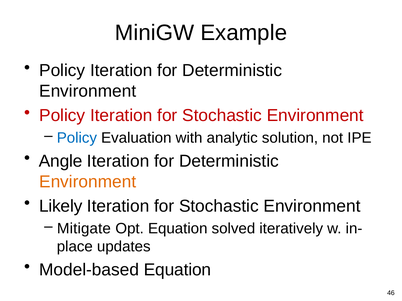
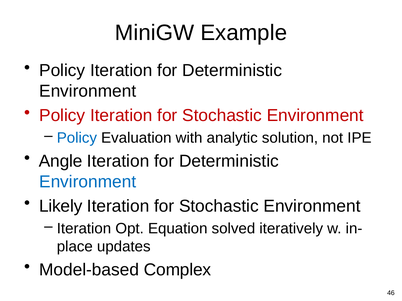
Environment colour: orange -> blue (88, 182)
Mitigate: Mitigate -> Iteration (84, 229)
Model-based Equation: Equation -> Complex (178, 270)
